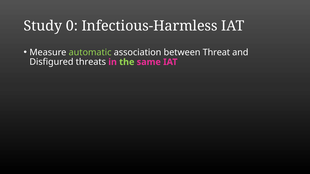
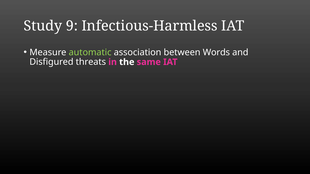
0: 0 -> 9 (72, 26)
Threat: Threat -> Words (216, 52)
the colour: light green -> white (127, 62)
